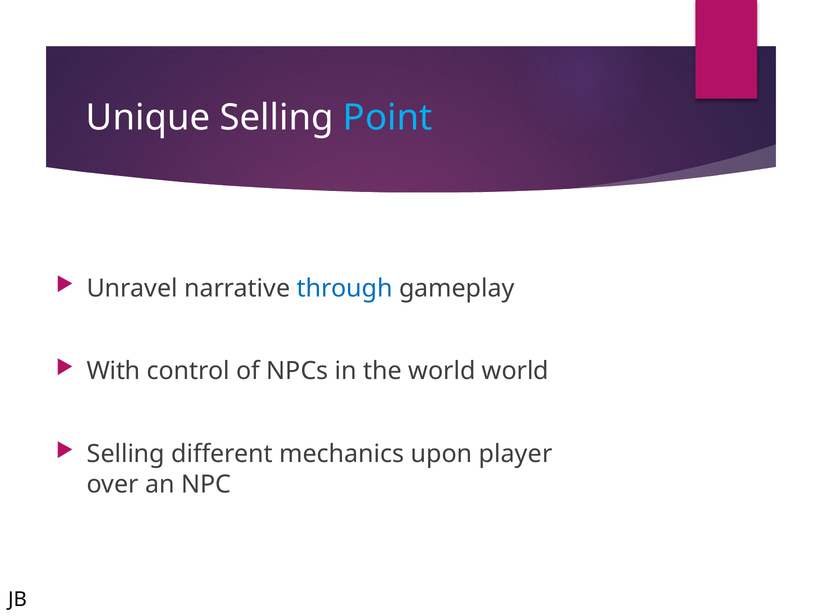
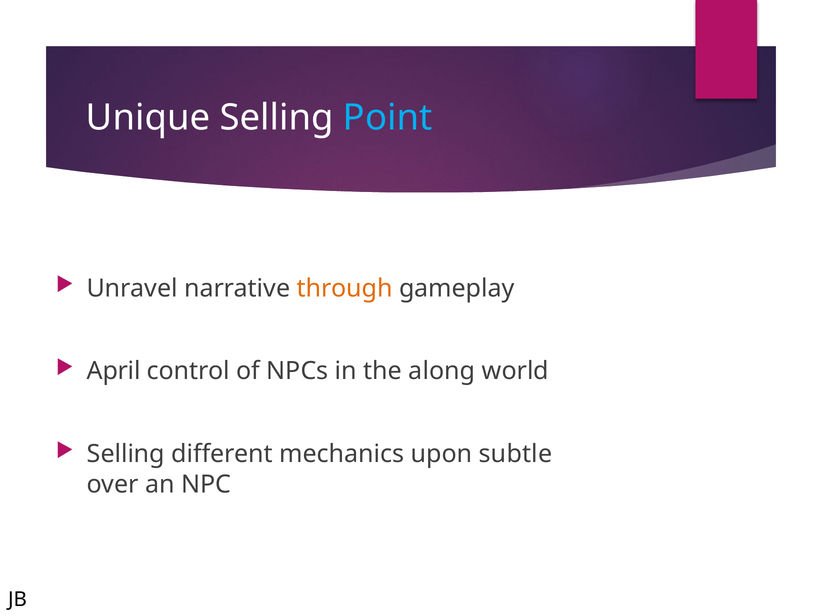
through colour: blue -> orange (345, 288)
With: With -> April (114, 371)
the world: world -> along (442, 371)
player: player -> subtle (515, 454)
